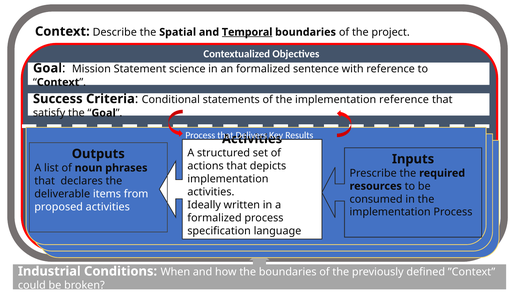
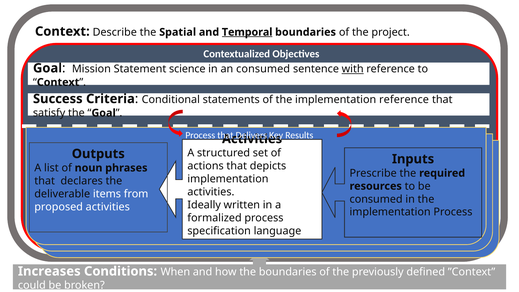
an formalized: formalized -> consumed (263, 69)
with underline: none -> present (353, 69)
Industrial: Industrial -> Increases (49, 271)
